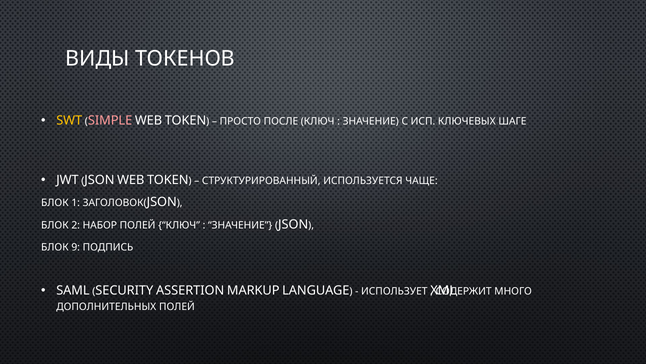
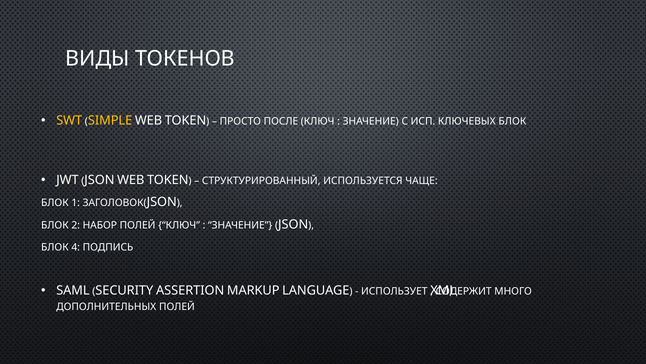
SIMPLE colour: pink -> yellow (110, 120)
КЛЮЧЕВЫХ ШАГЕ: ШАГЕ -> БЛОК (512, 121)
9: 9 -> 4 (76, 247)
